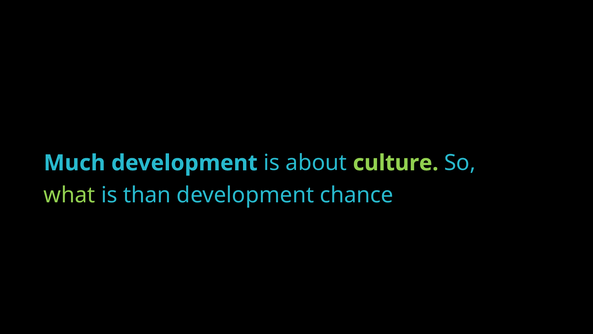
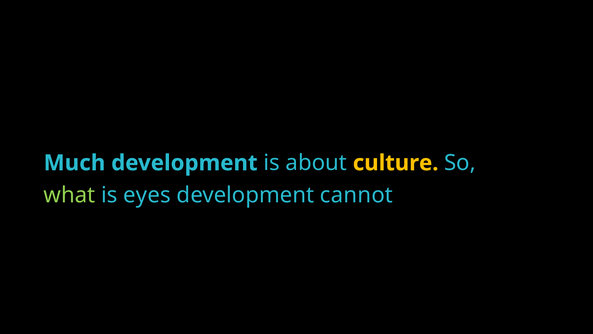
culture colour: light green -> yellow (396, 163)
than: than -> eyes (147, 195)
chance: chance -> cannot (356, 195)
